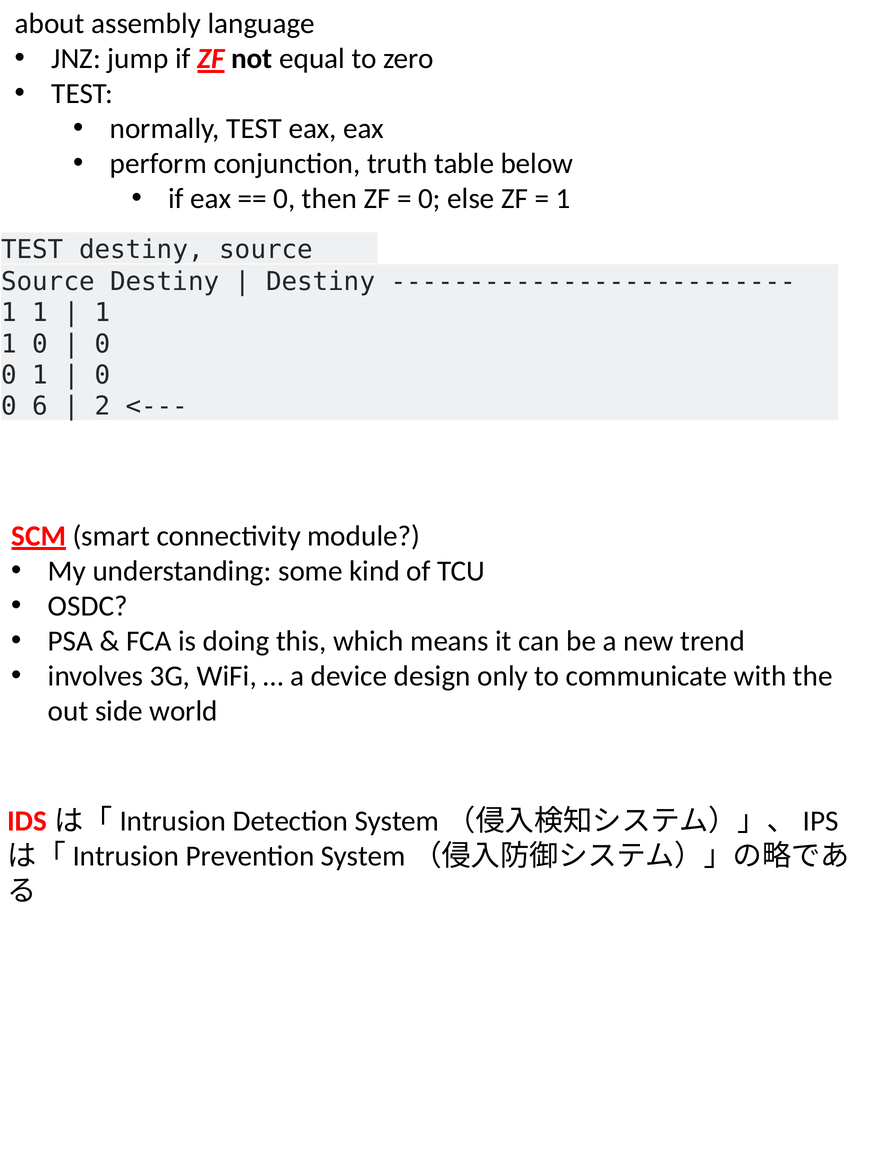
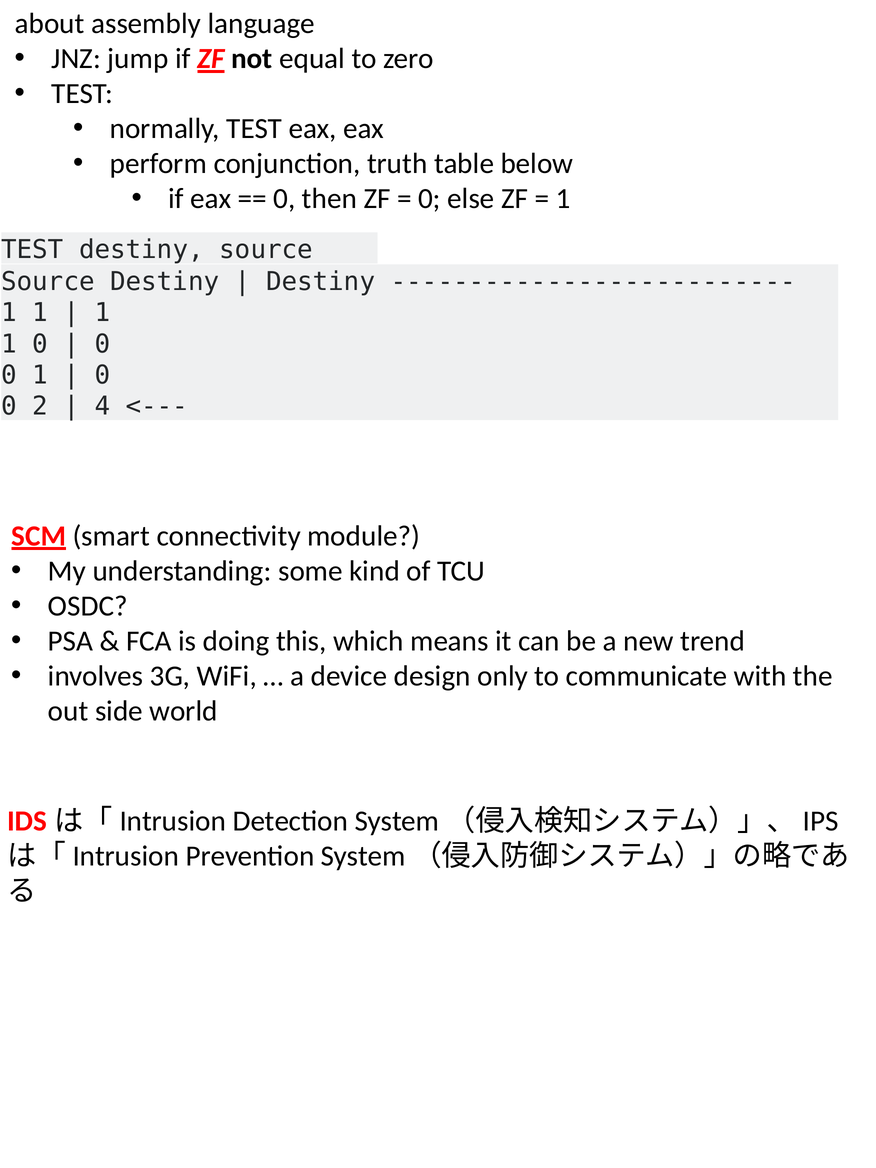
6: 6 -> 2 (40, 406)
2: 2 -> 4 (102, 406)
